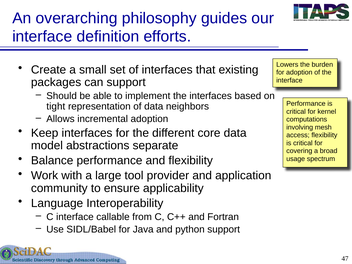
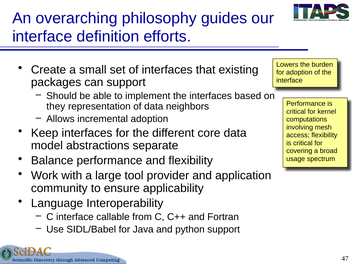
tight: tight -> they (56, 106)
